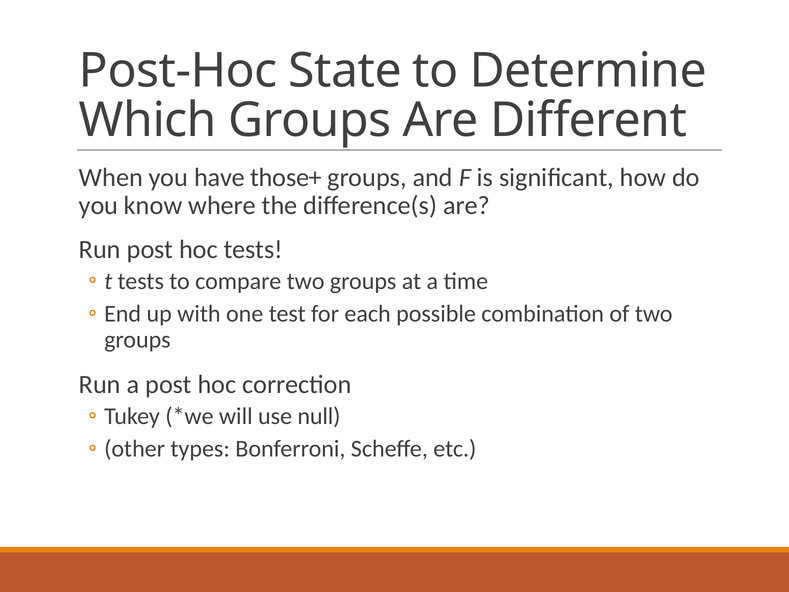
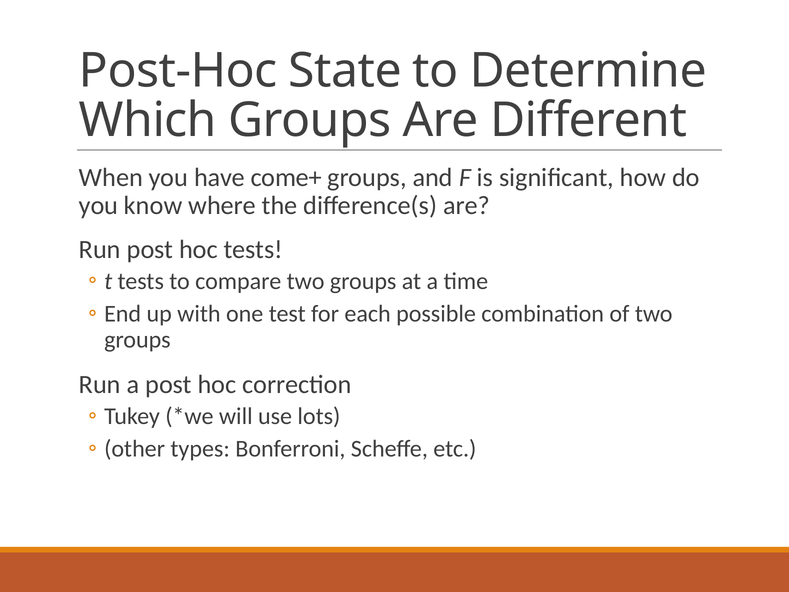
those+: those+ -> come+ (286, 177)
null: null -> lots (319, 416)
